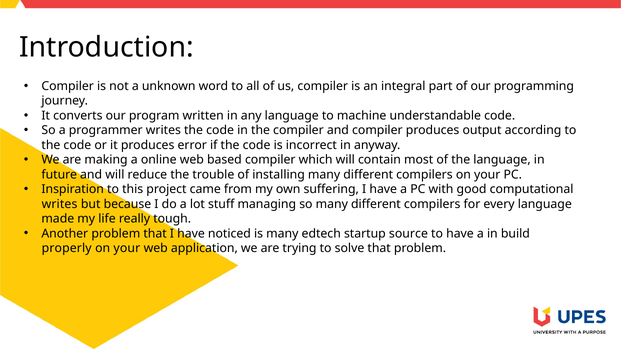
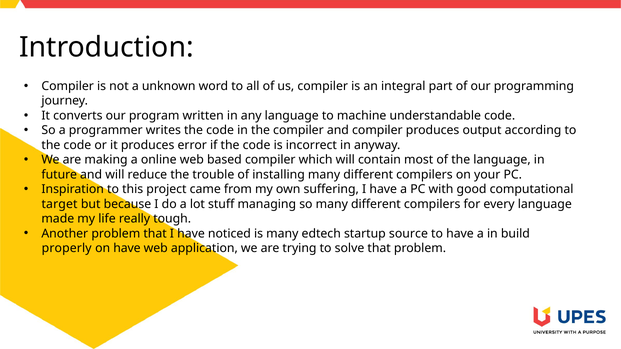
writes: writes -> target (60, 204)
your: your -> have (127, 248)
